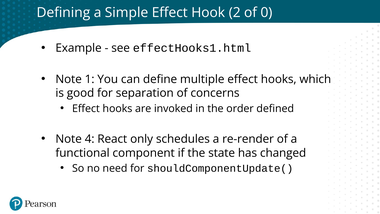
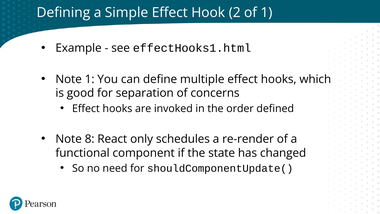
0: 0 -> 1 (267, 13)
4: 4 -> 8 (90, 139)
